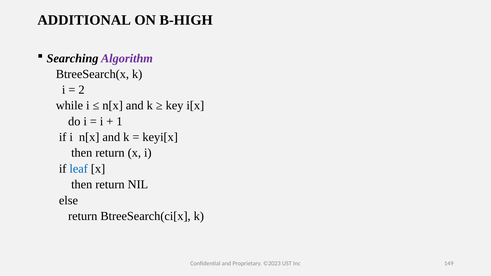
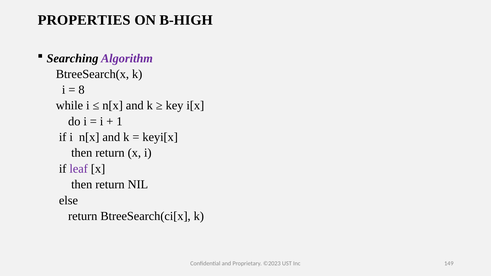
ADDITIONAL: ADDITIONAL -> PROPERTIES (84, 20)
2: 2 -> 8 (81, 90)
leaf colour: blue -> purple (79, 169)
